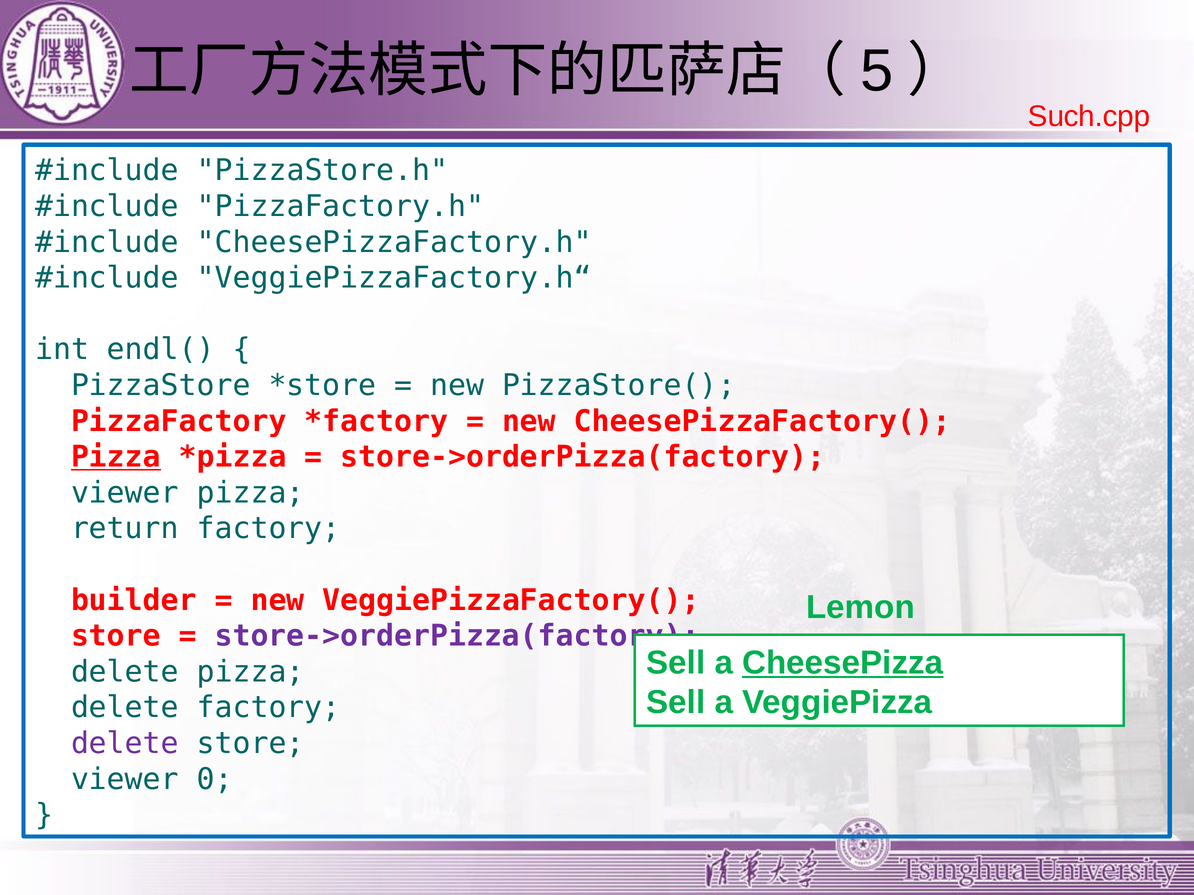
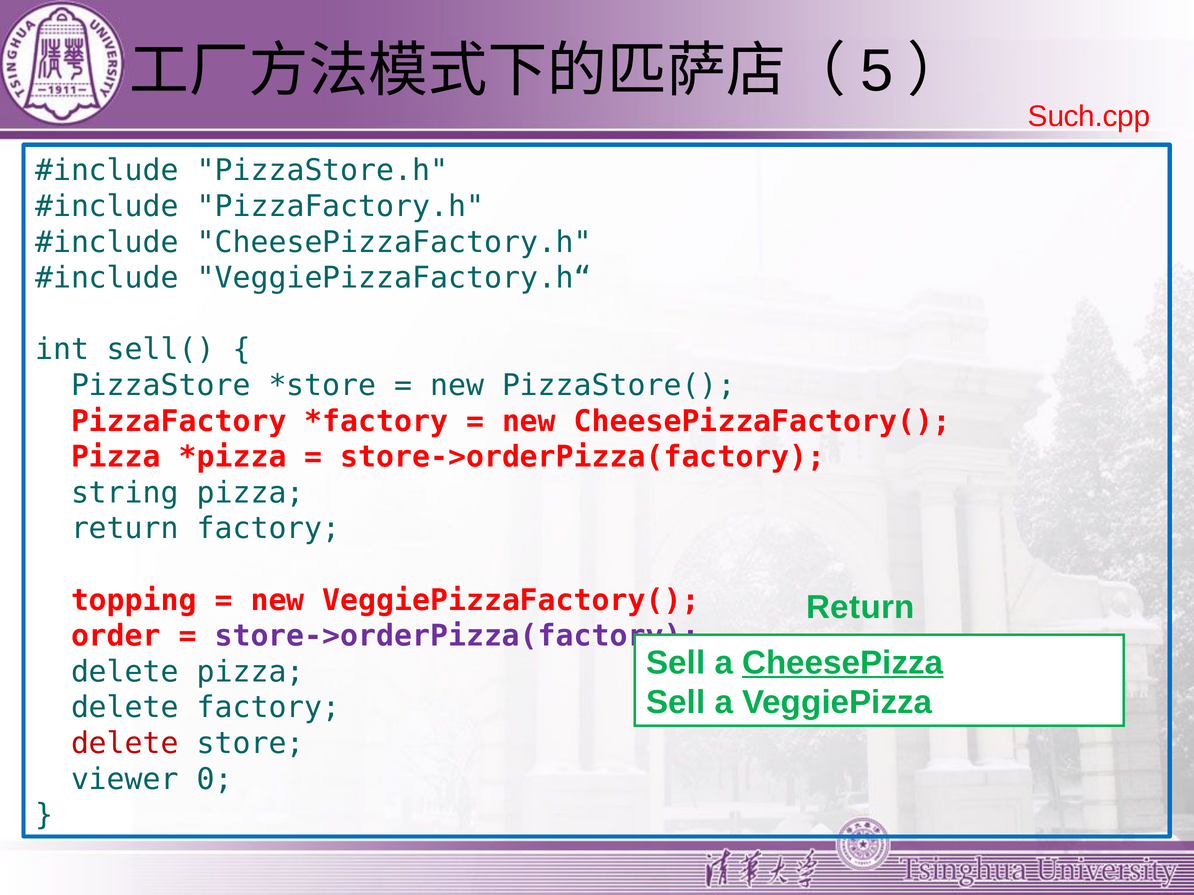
endl(: endl( -> sell( (161, 350)
Pizza underline: present -> none (116, 457)
viewer: viewer -> string (125, 493)
builder: builder -> topping (134, 600)
Lemon: Lemon -> Return (860, 607)
store: store -> order (116, 636)
delete colour: purple -> red (125, 744)
